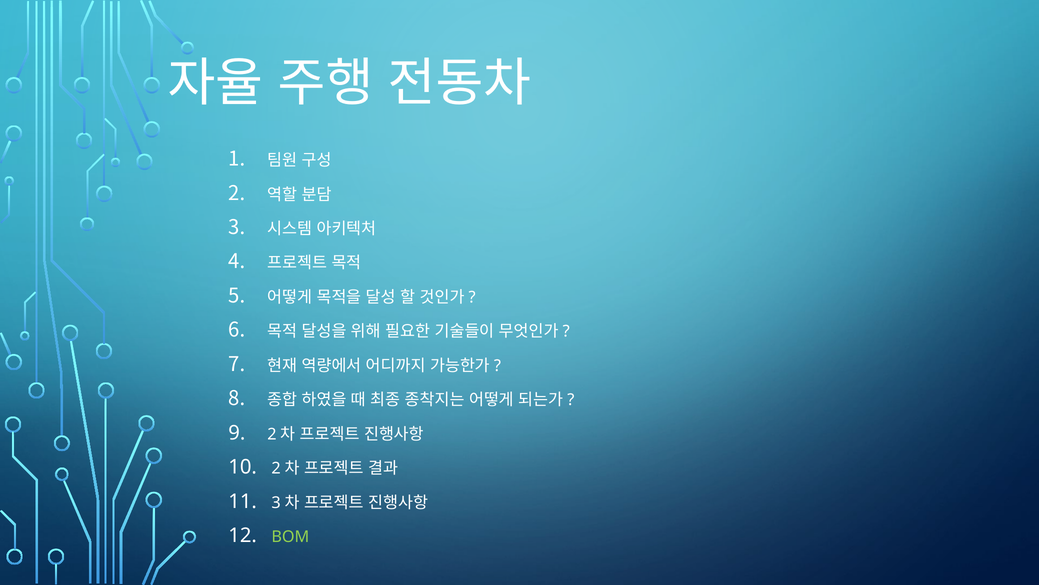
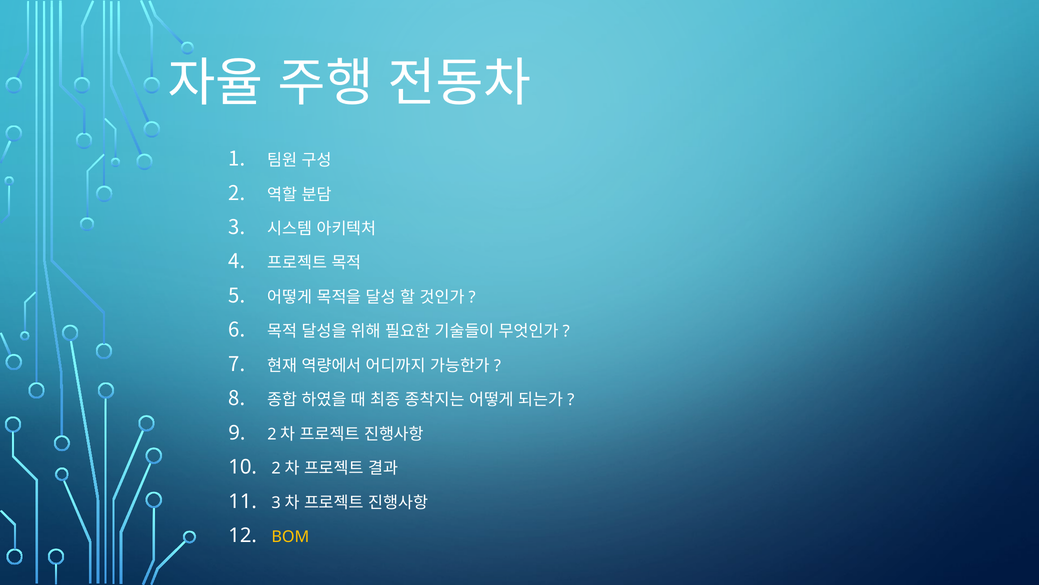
BOM colour: light green -> yellow (290, 537)
